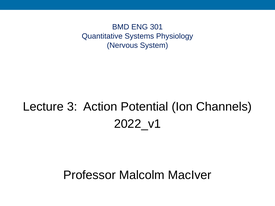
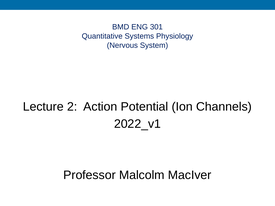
3: 3 -> 2 (72, 107)
